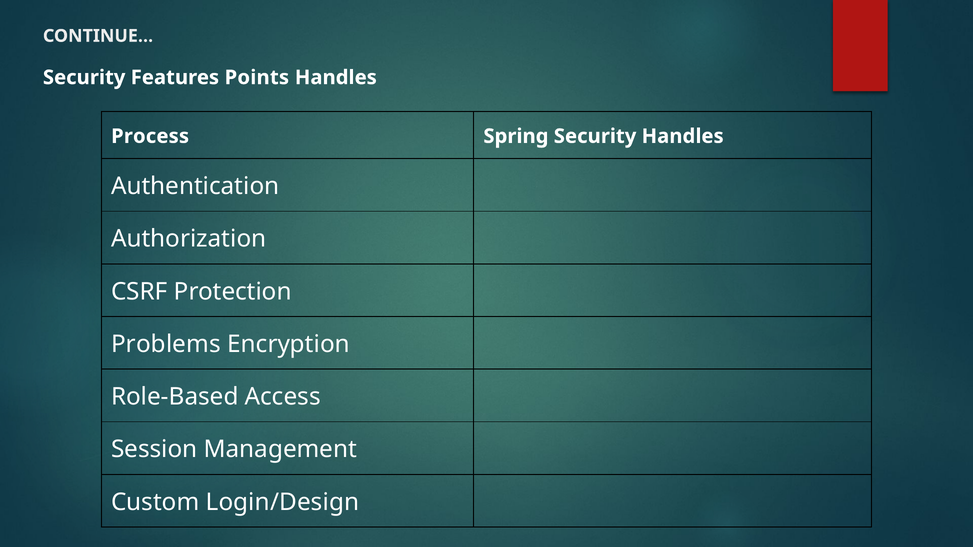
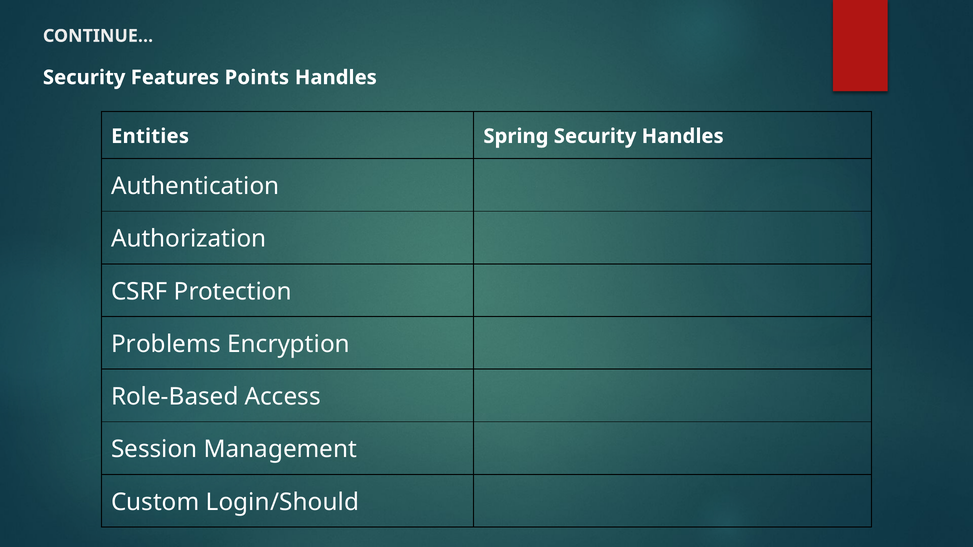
Process: Process -> Entities (150, 136)
Login/Design: Login/Design -> Login/Should (282, 502)
